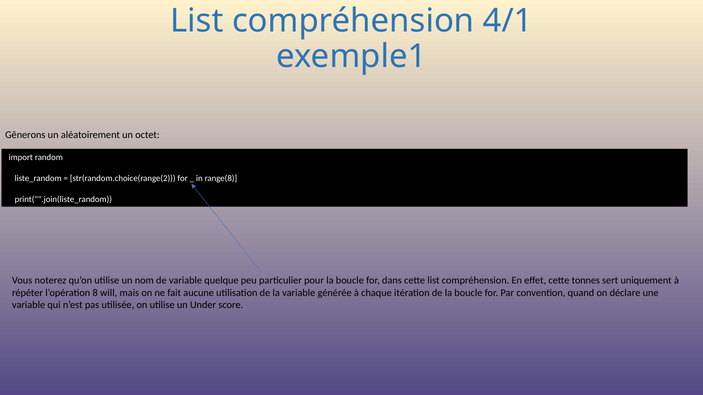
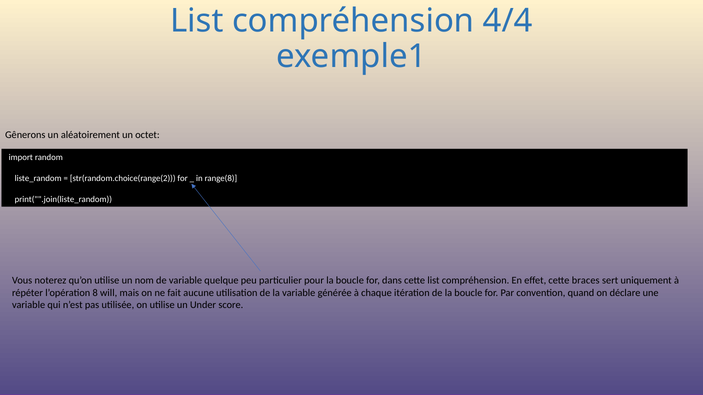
4/1: 4/1 -> 4/4 (508, 21)
tonnes: tonnes -> braces (586, 281)
